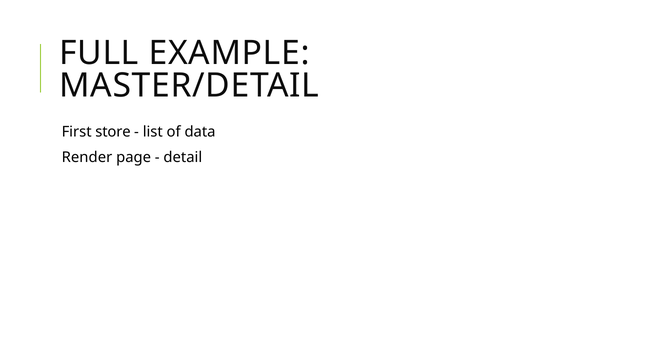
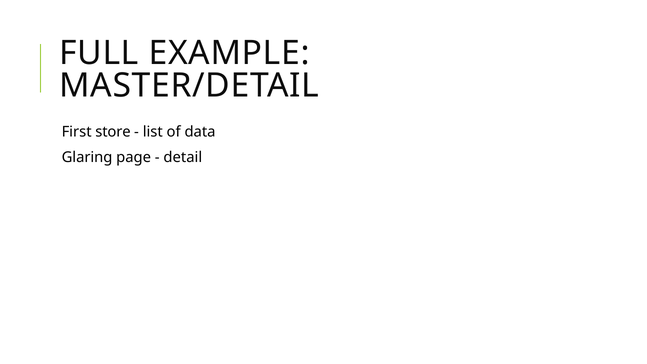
Render: Render -> Glaring (87, 157)
